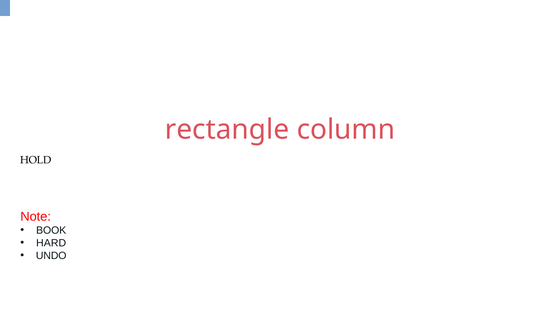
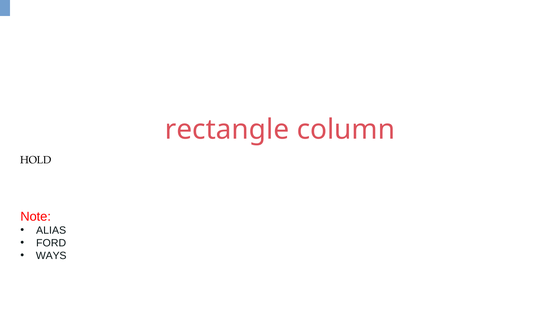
BOOK: BOOK -> ALIAS (51, 230)
HARD: HARD -> FORD (51, 243)
UNDO: UNDO -> WAYS (51, 256)
